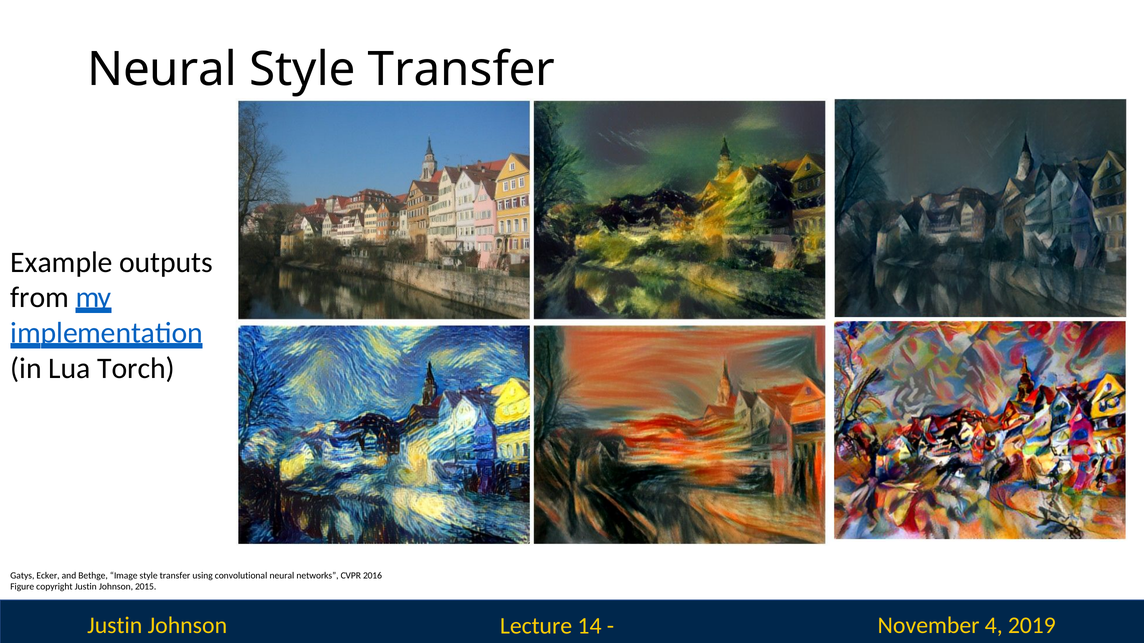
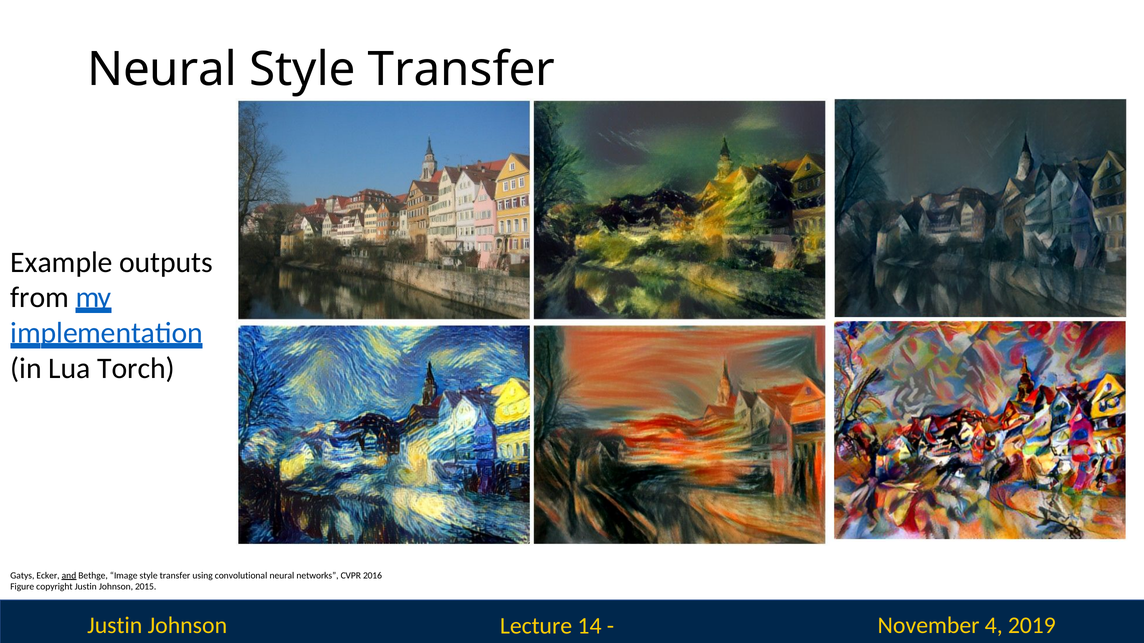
and underline: none -> present (69, 576)
